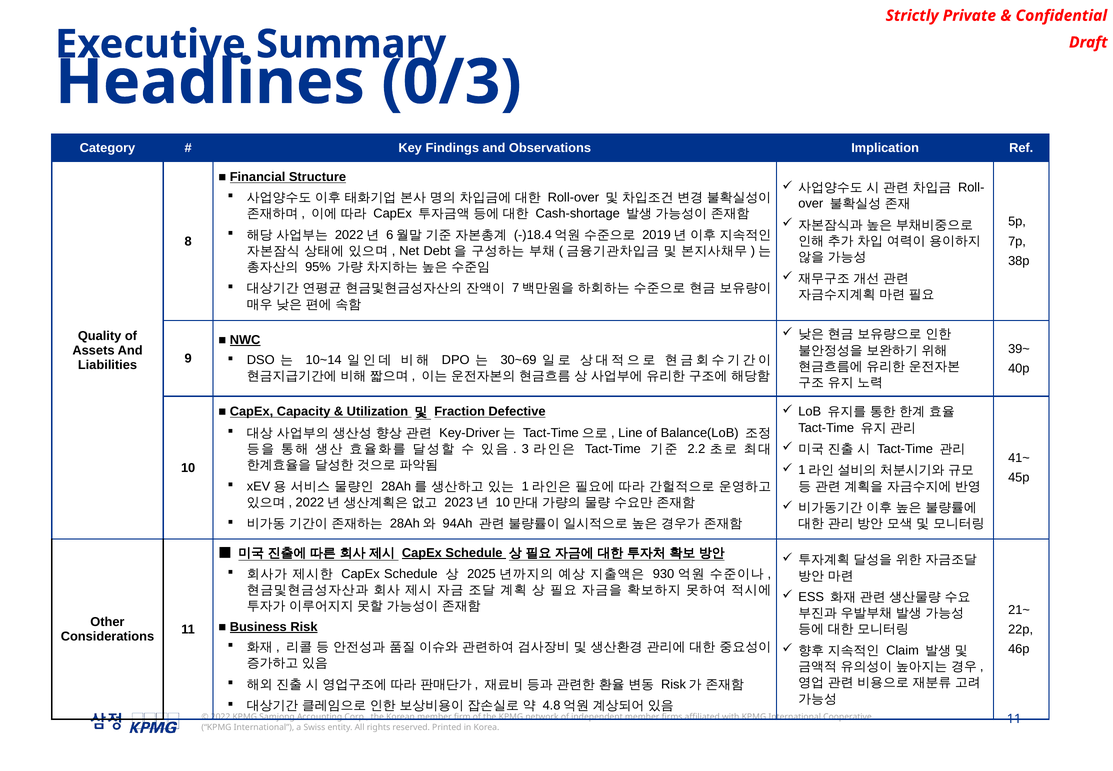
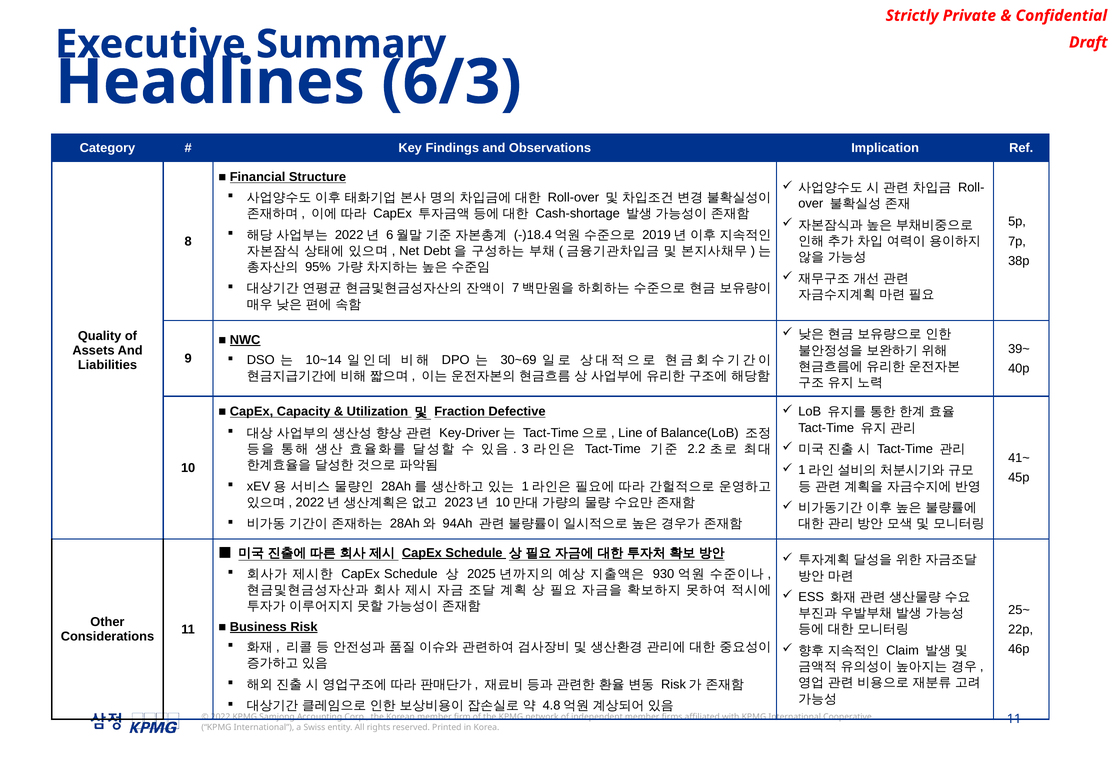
0/3: 0/3 -> 6/3 (452, 82)
21~: 21~ -> 25~ (1019, 609)
